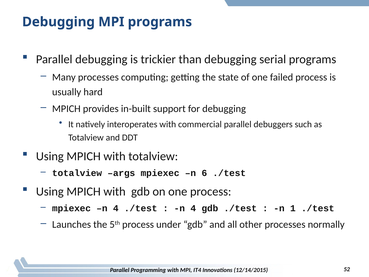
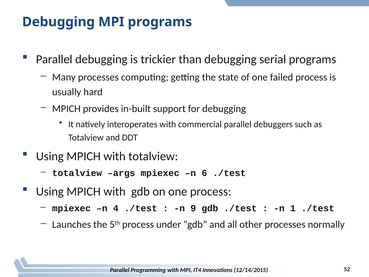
4: 4 -> 9 (193, 208)
